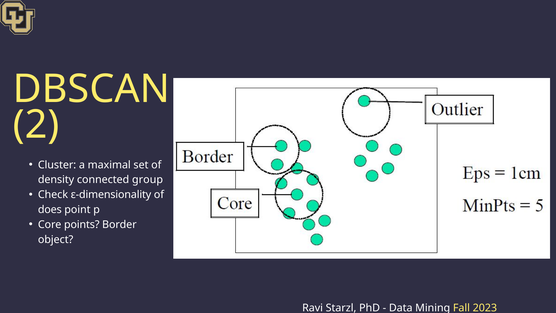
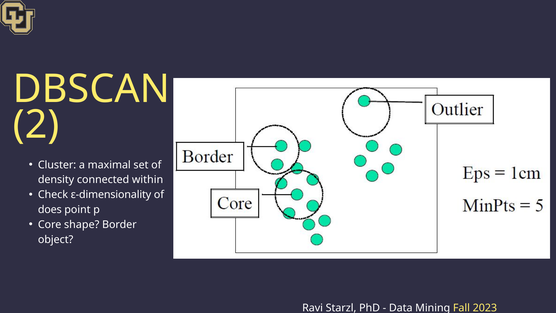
group: group -> within (148, 180)
points: points -> shape (82, 224)
